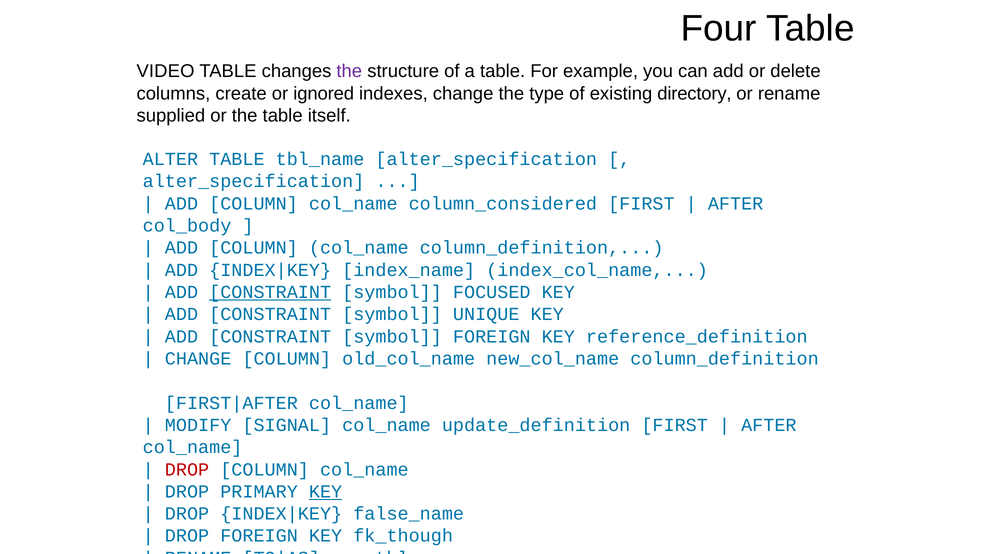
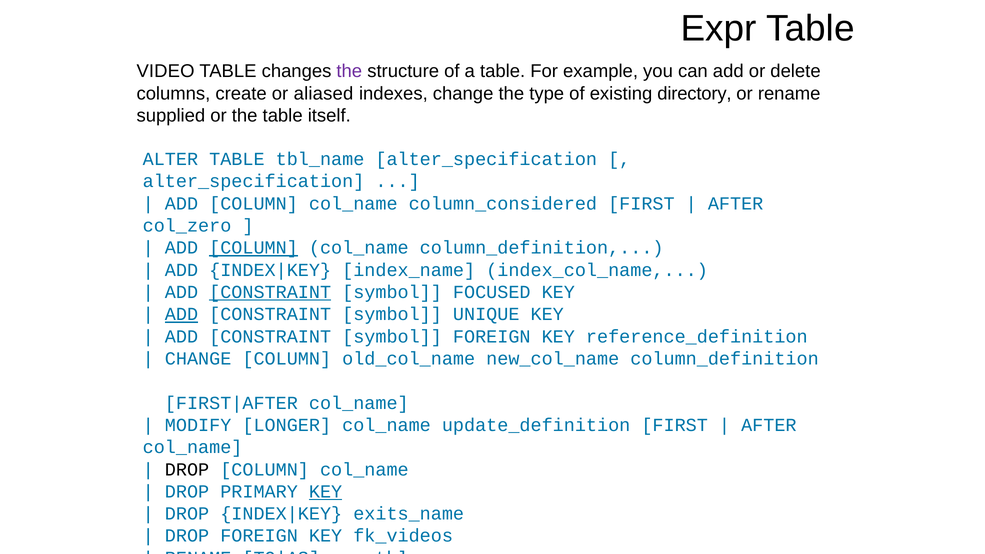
Four: Four -> Expr (719, 28)
ignored: ignored -> aliased (324, 94)
col_body: col_body -> col_zero (187, 226)
COLUMN underline: none -> present (254, 248)
ADD underline: none -> present (181, 314)
SIGNAL: SIGNAL -> LONGER (287, 425)
DROP colour: red -> black (187, 470)
false_name: false_name -> exits_name (409, 514)
fk_though: fk_though -> fk_videos (403, 536)
